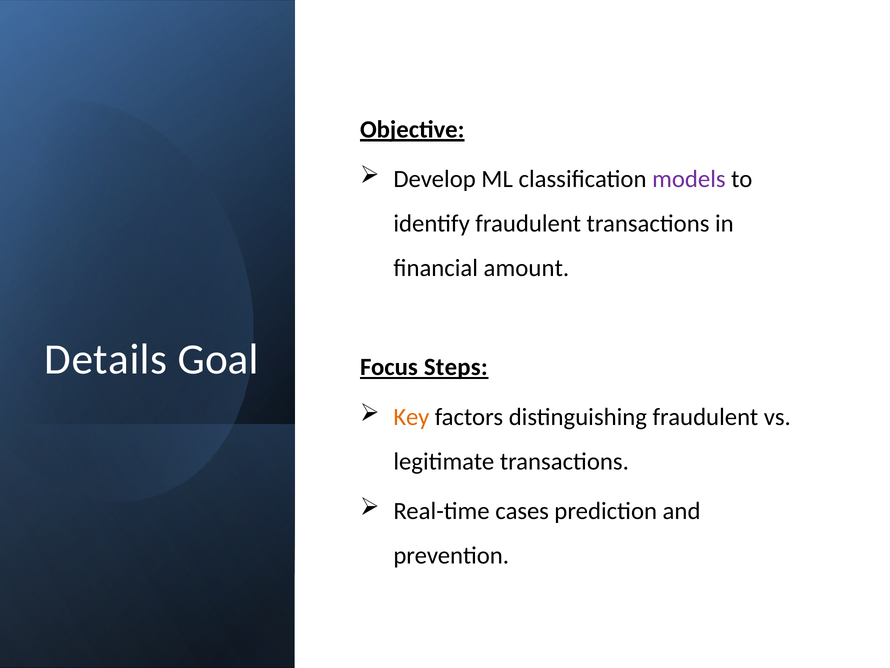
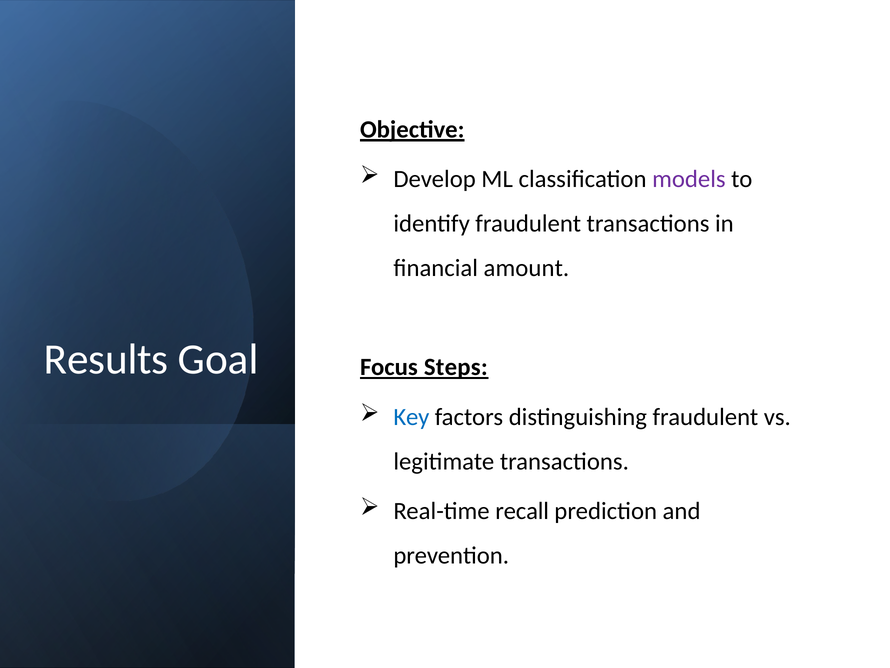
Details: Details -> Results (106, 359)
Key colour: orange -> blue (411, 417)
cases: cases -> recall (522, 511)
